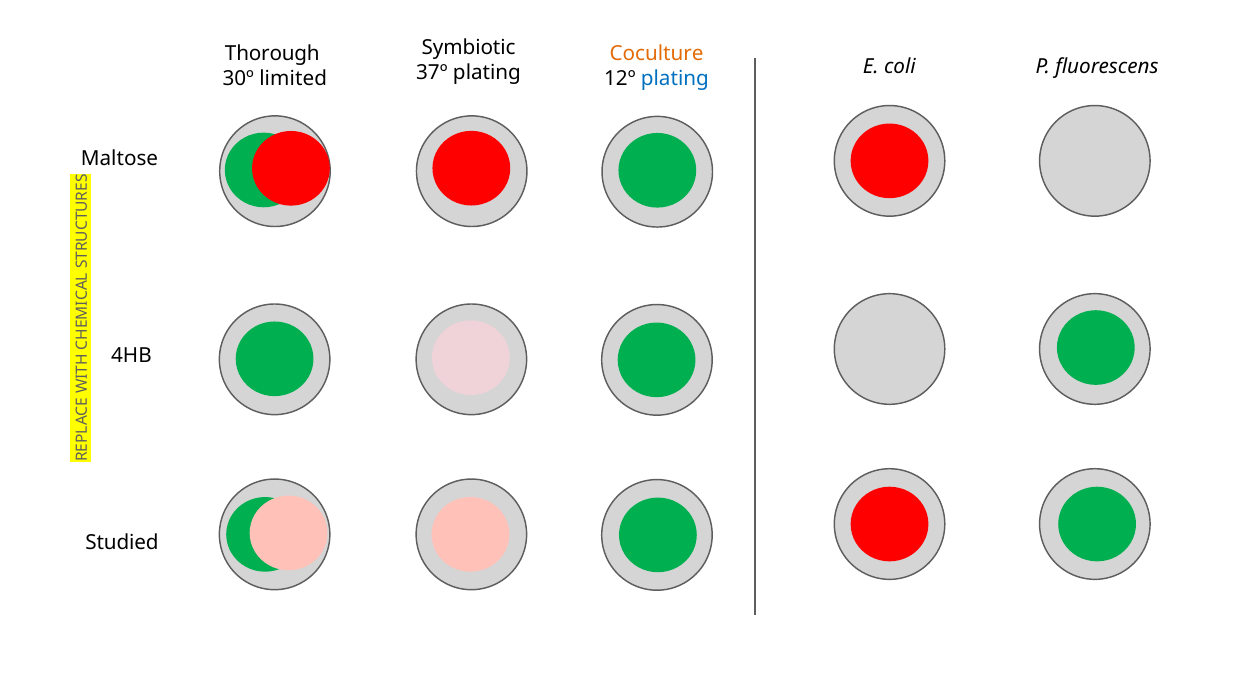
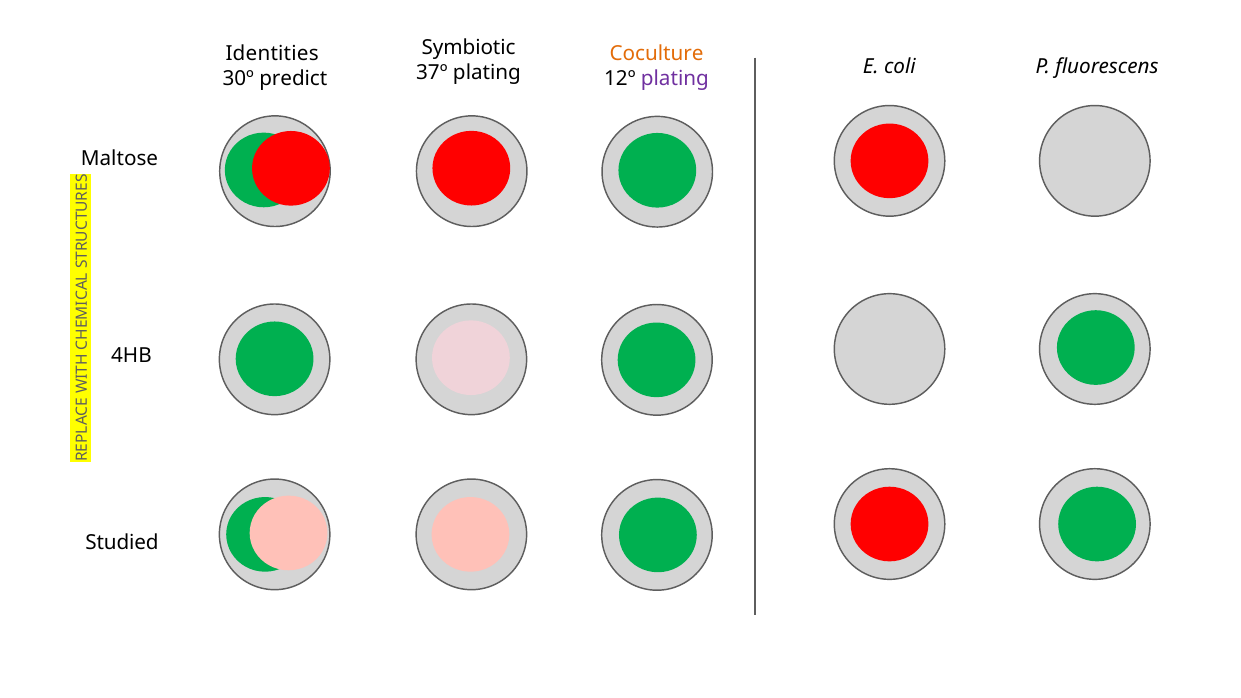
Thorough: Thorough -> Identities (272, 54)
limited: limited -> predict (293, 79)
plating colour: blue -> purple (675, 79)
